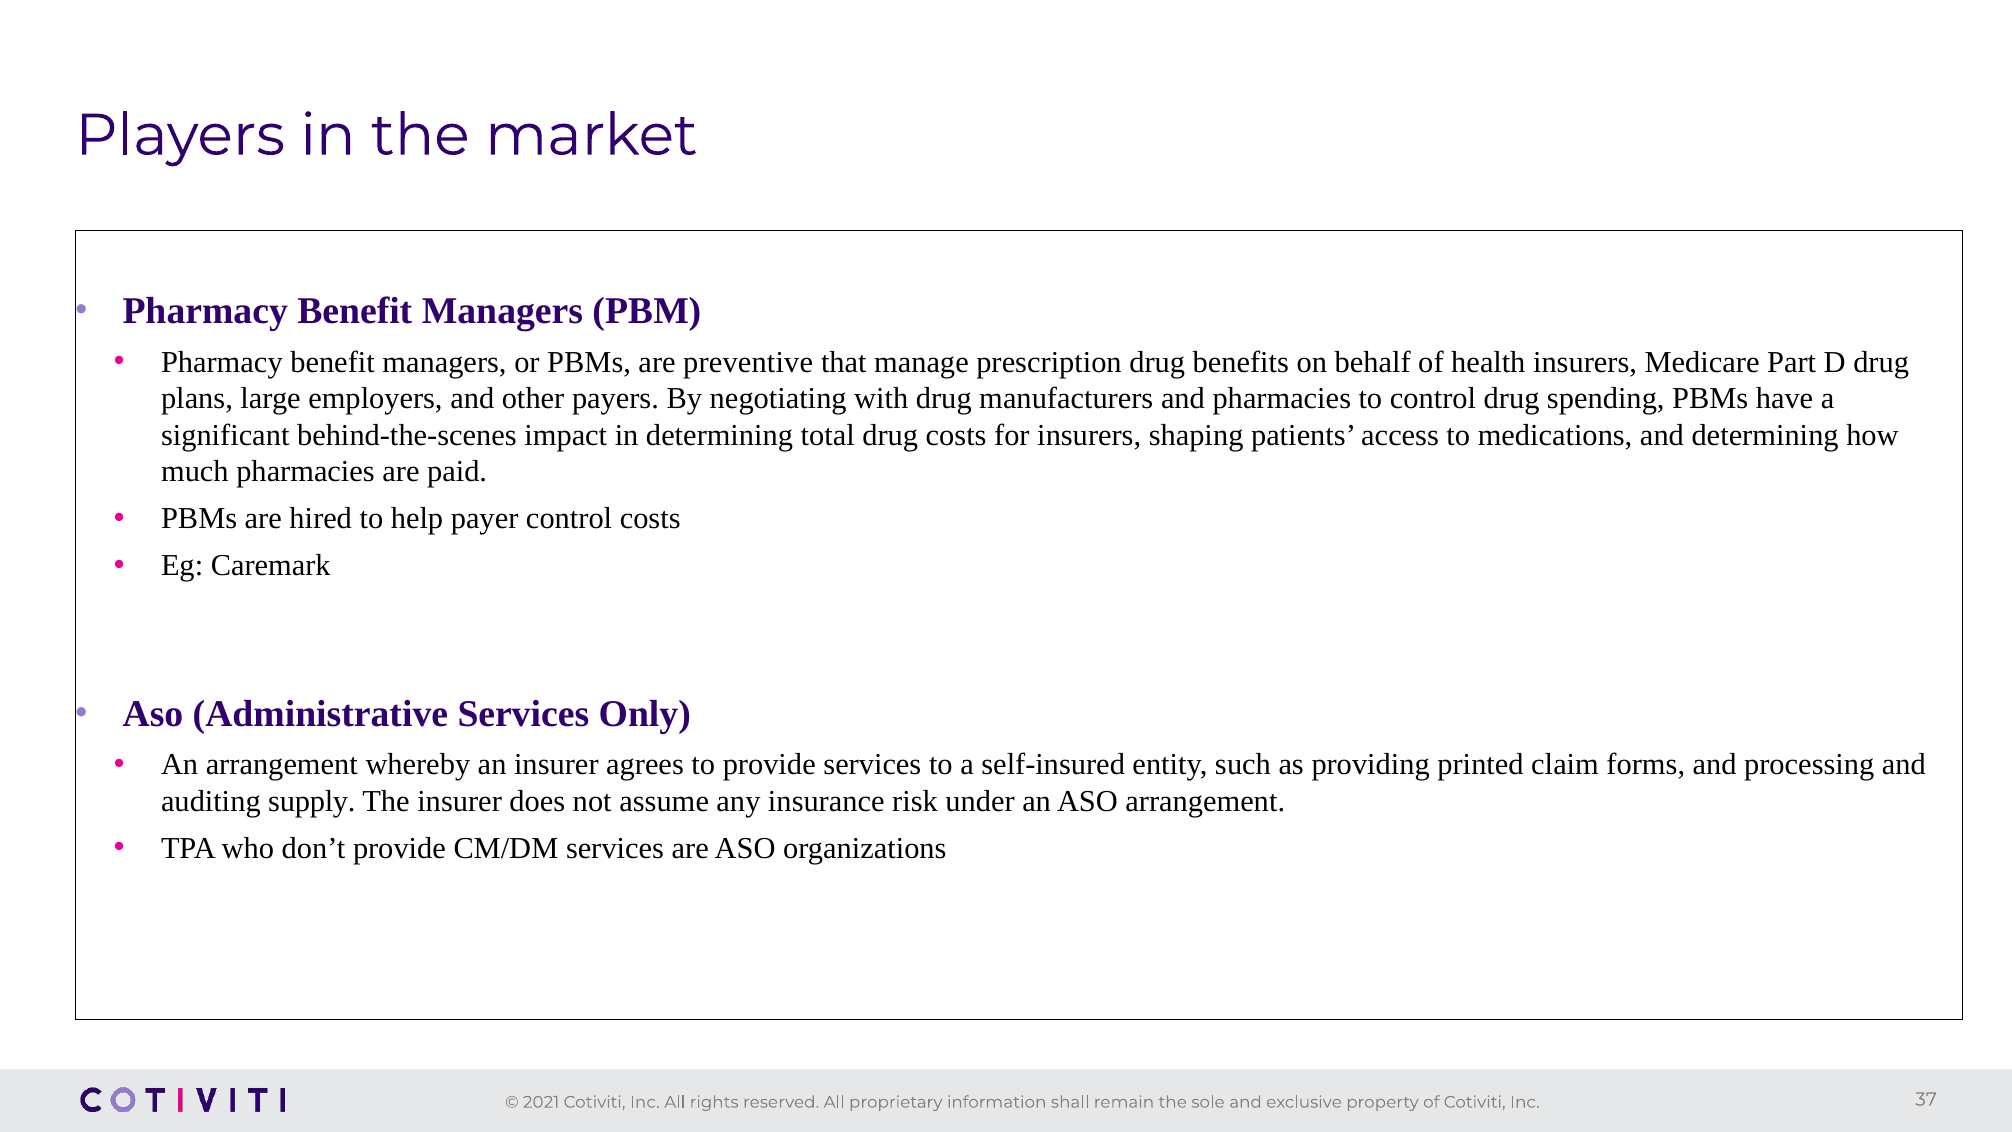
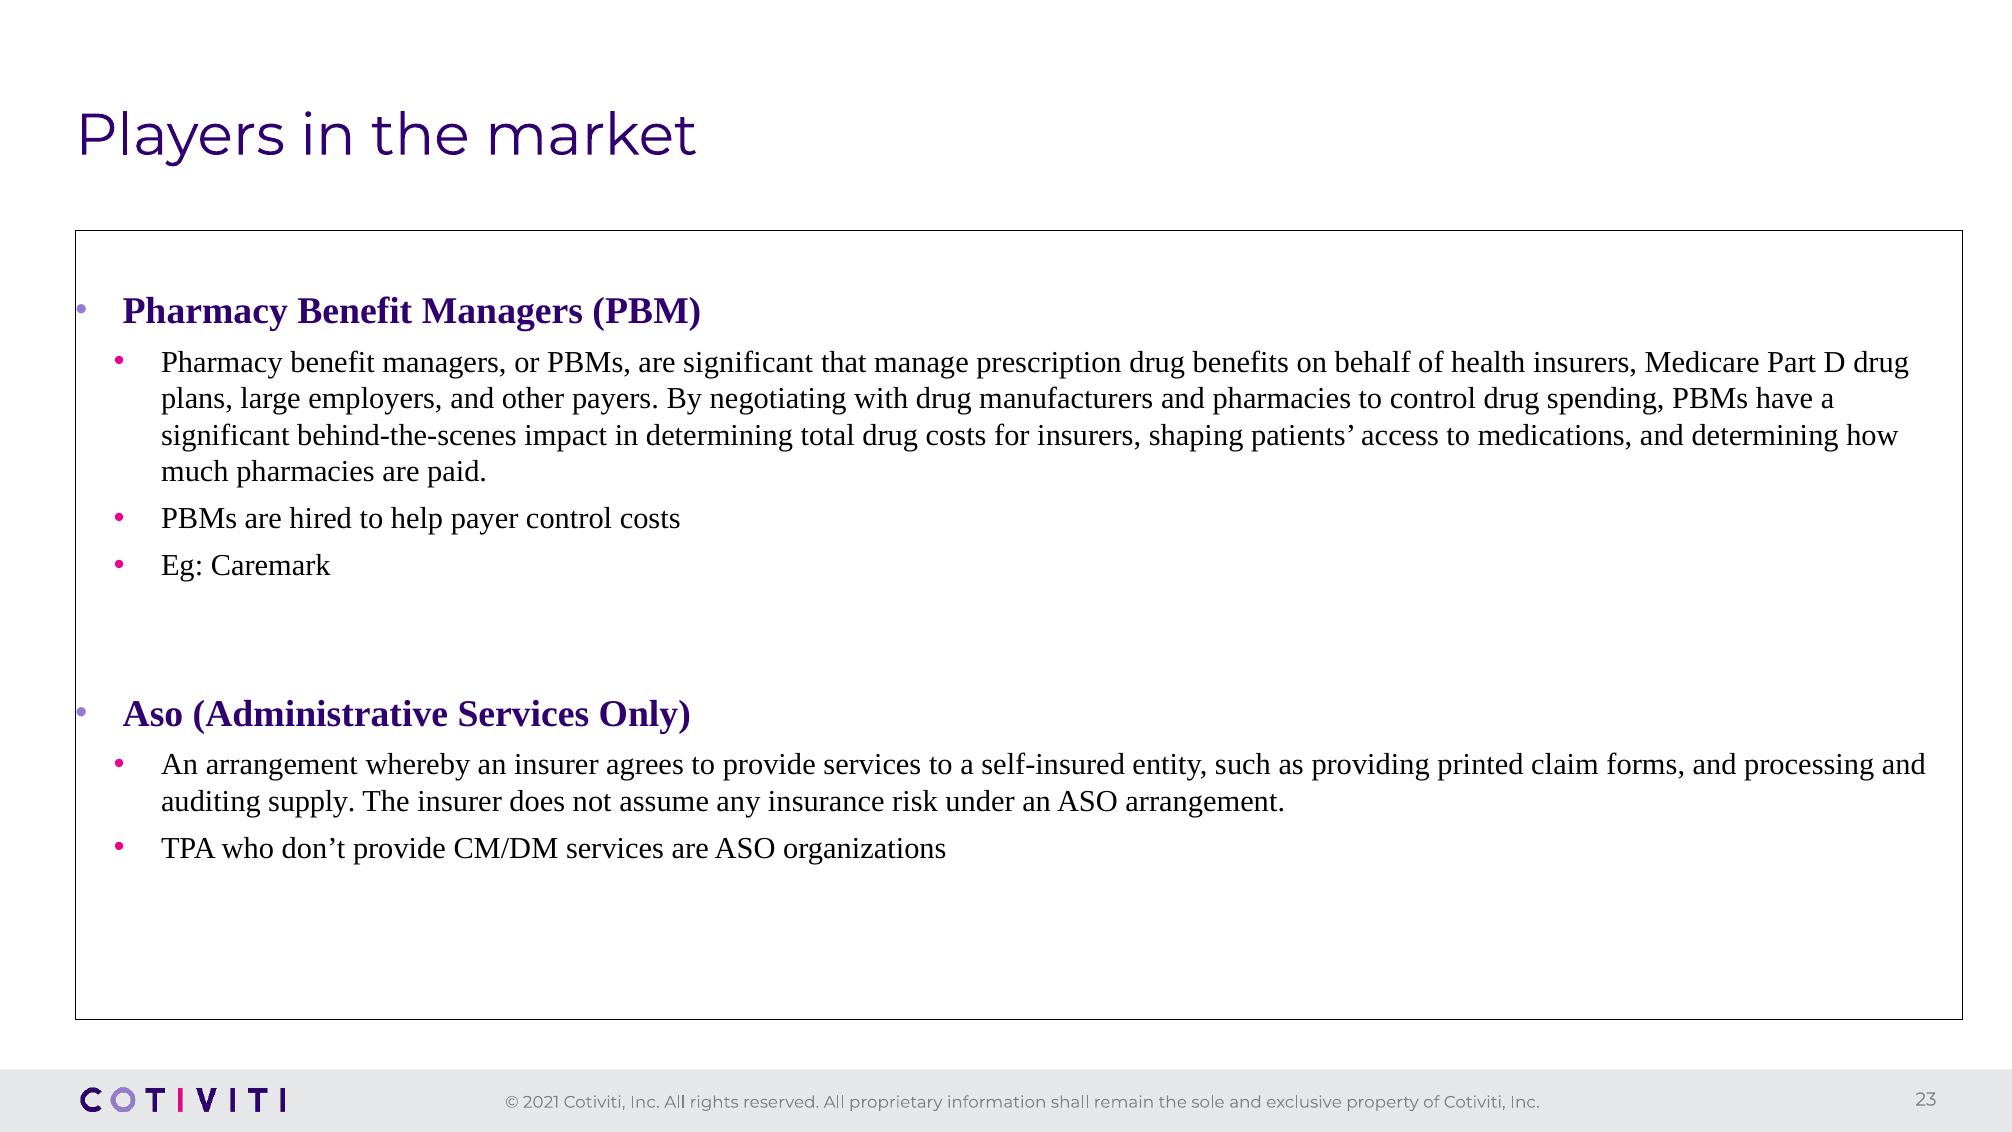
are preventive: preventive -> significant (748, 362)
37: 37 -> 23 (1926, 1099)
